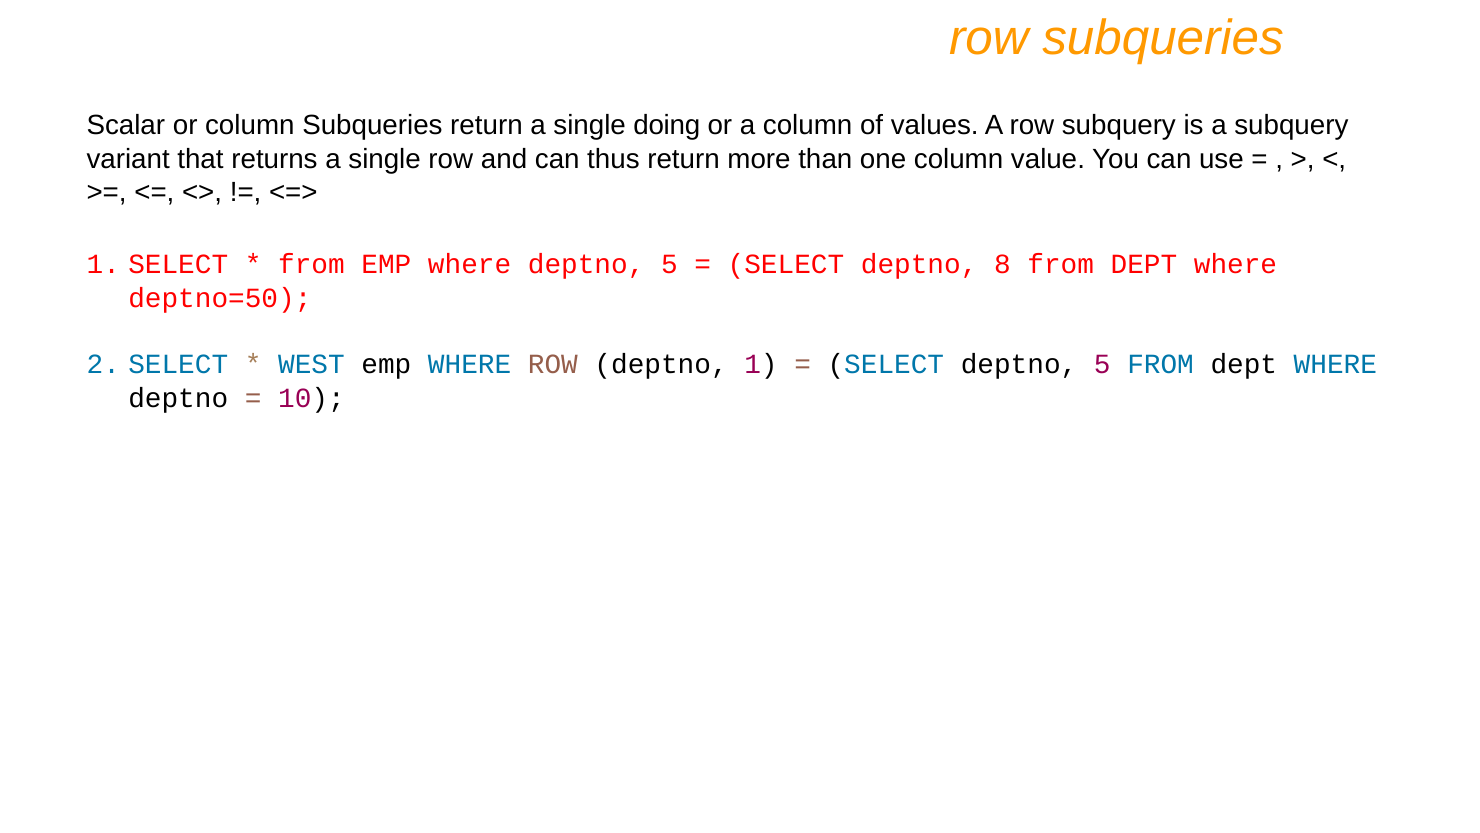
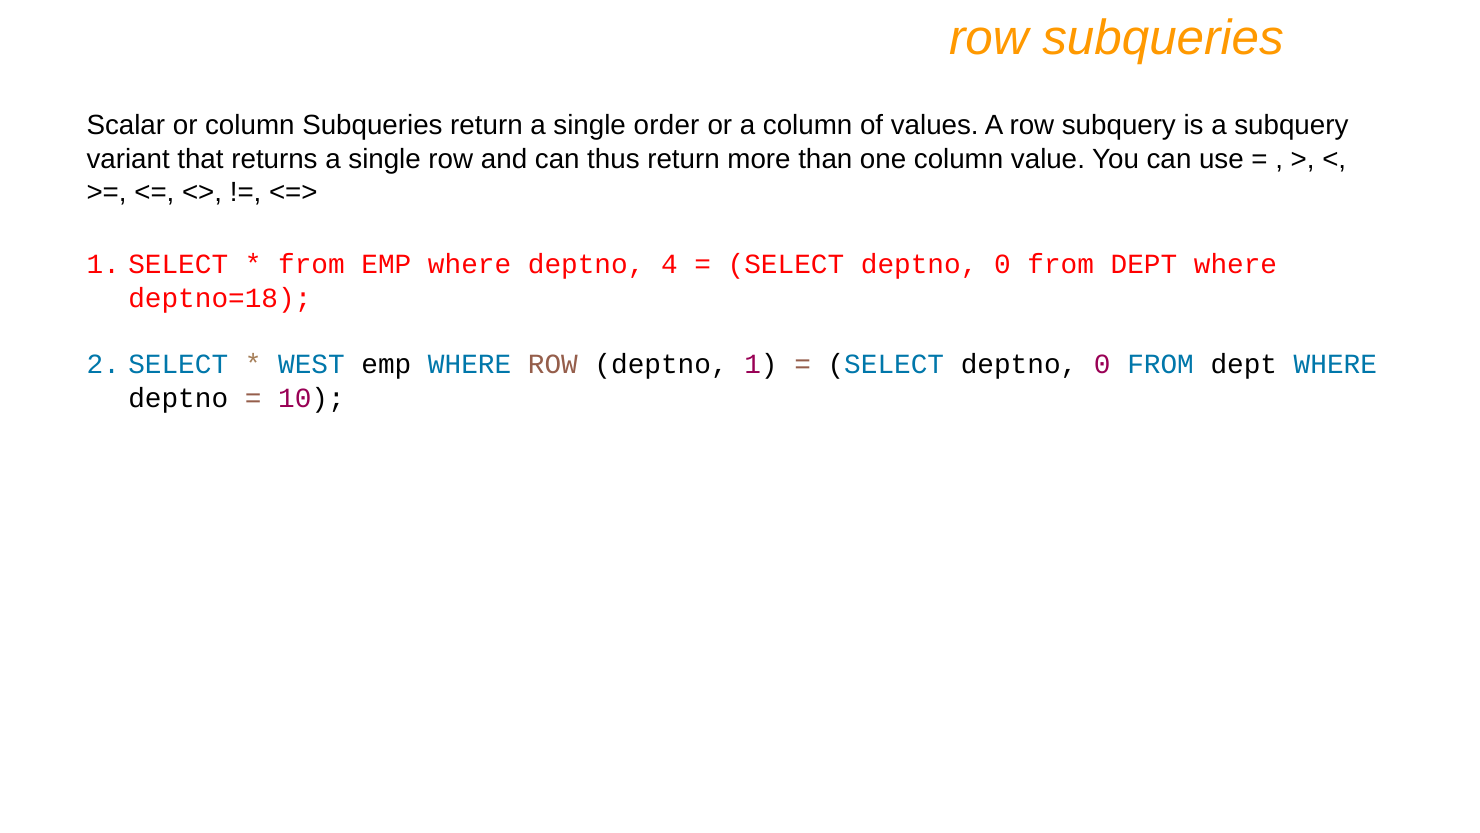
doing: doing -> order (667, 126)
where deptno 5: 5 -> 4 (669, 264)
8: 8 -> 0 (1002, 264)
deptno=50: deptno=50 -> deptno=18 (220, 298)
5: 5 -> 0 (1102, 364)
